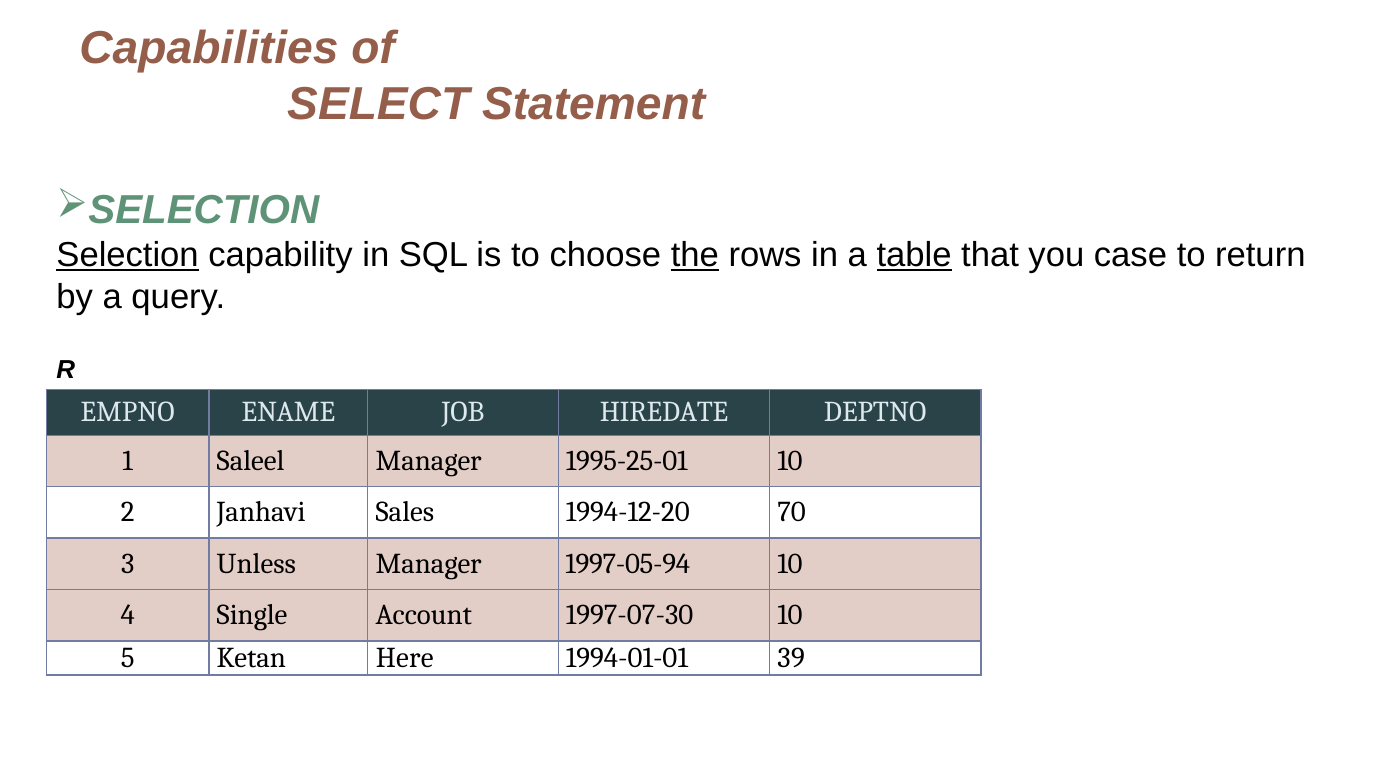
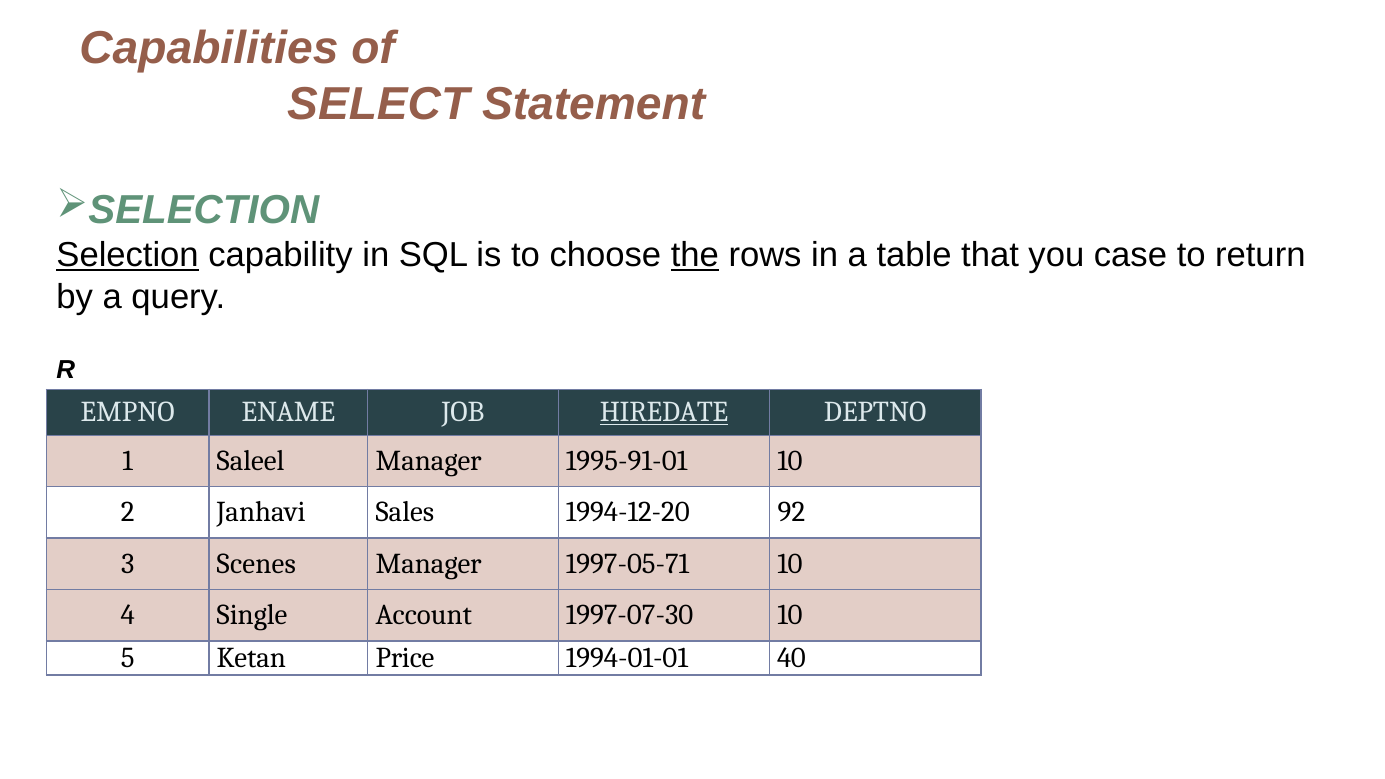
table underline: present -> none (914, 255)
HIREDATE underline: none -> present (664, 412)
1995-25-01: 1995-25-01 -> 1995-91-01 (627, 461)
70: 70 -> 92 (791, 512)
Unless: Unless -> Scenes (256, 564)
1997-05-94: 1997-05-94 -> 1997-05-71 (628, 564)
Here: Here -> Price (405, 658)
39: 39 -> 40 (791, 658)
